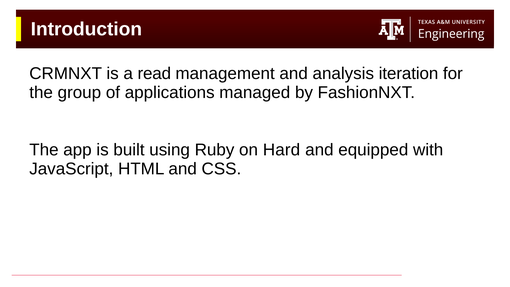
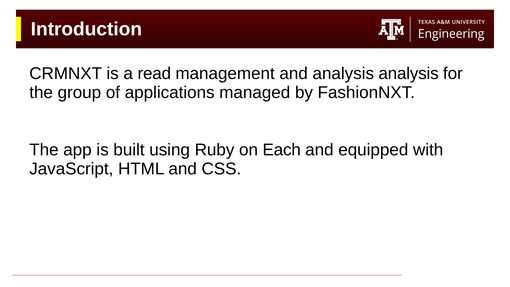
analysis iteration: iteration -> analysis (409, 74)
Hard: Hard -> Each (282, 150)
